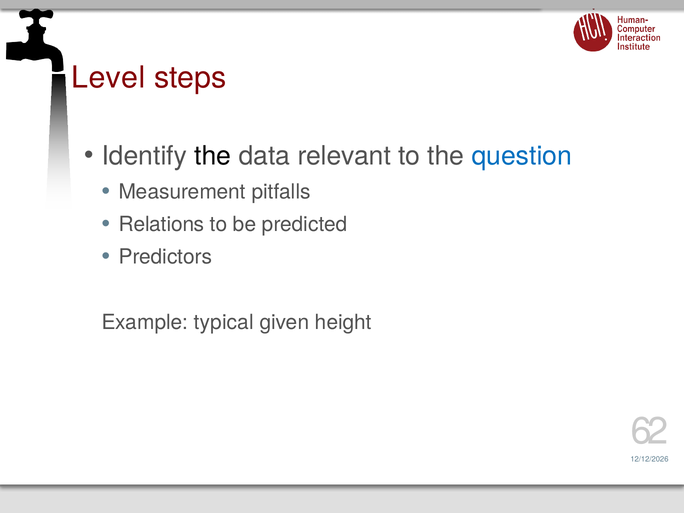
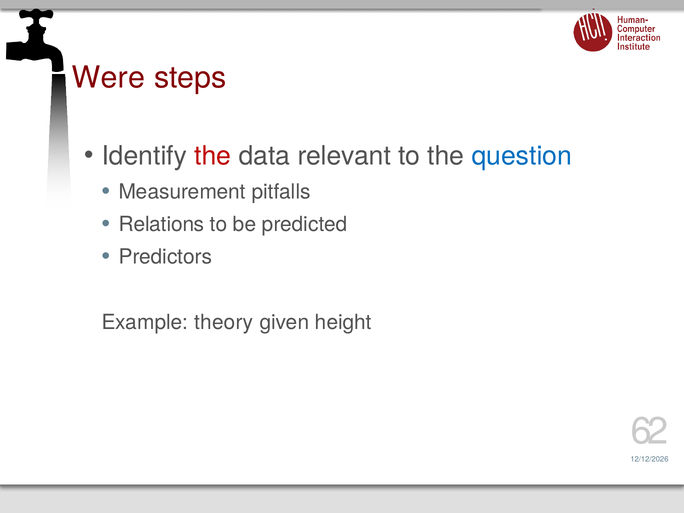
Level: Level -> Were (108, 78)
the colour: black -> red (213, 156)
typical: typical -> theory (224, 322)
